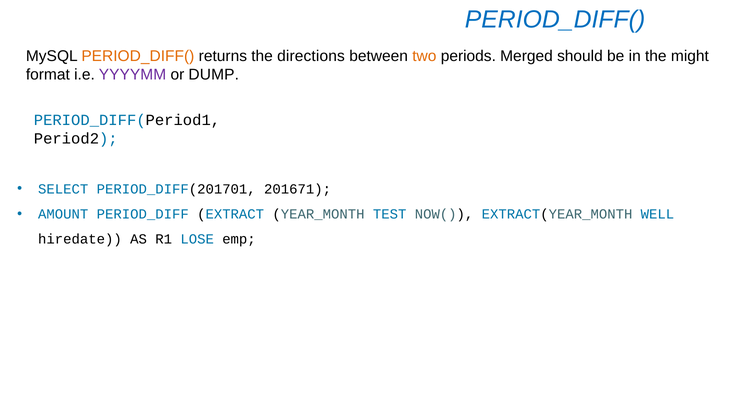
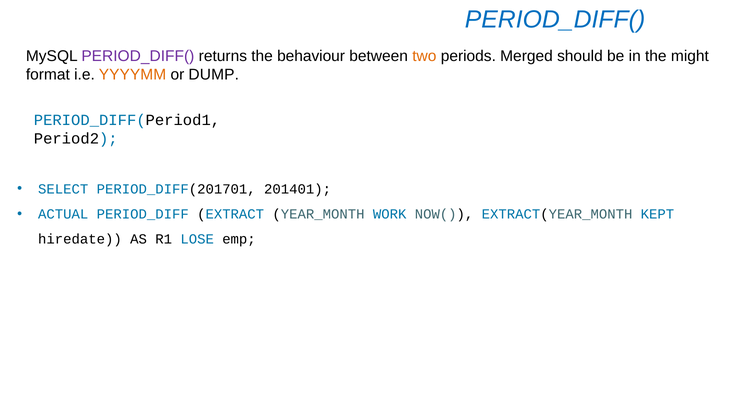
PERIOD_DIFF( colour: orange -> purple (138, 56)
directions: directions -> behaviour (311, 56)
YYYYMM colour: purple -> orange (133, 75)
201671: 201671 -> 201401 (298, 189)
AMOUNT: AMOUNT -> ACTUAL (63, 214)
TEST: TEST -> WORK (390, 214)
WELL: WELL -> KEPT (657, 214)
